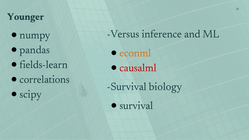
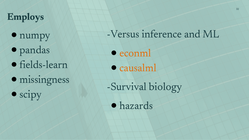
Younger: Younger -> Employs (26, 17)
causalml colour: red -> orange (138, 68)
correlations: correlations -> missingness (45, 79)
survival: survival -> hazards (136, 106)
